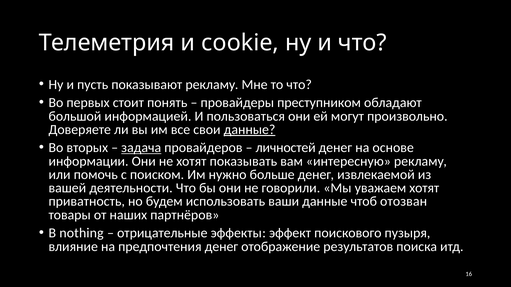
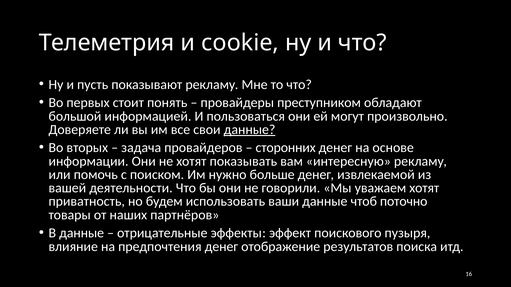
задача underline: present -> none (141, 148)
личностей: личностей -> сторонних (286, 148)
отозван: отозван -> поточно (404, 202)
В nothing: nothing -> данные (82, 233)
